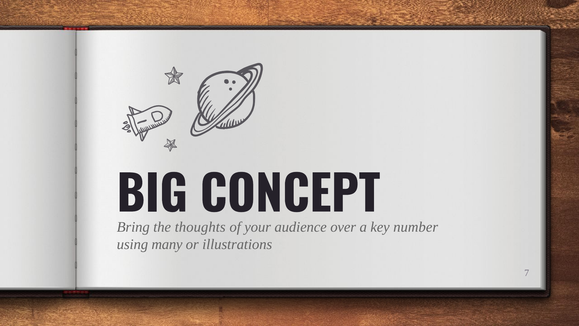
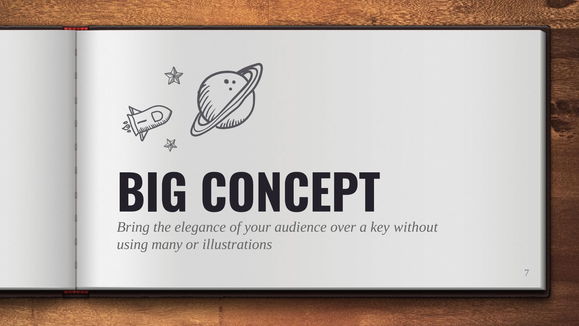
thoughts: thoughts -> elegance (200, 227)
number: number -> without (416, 227)
